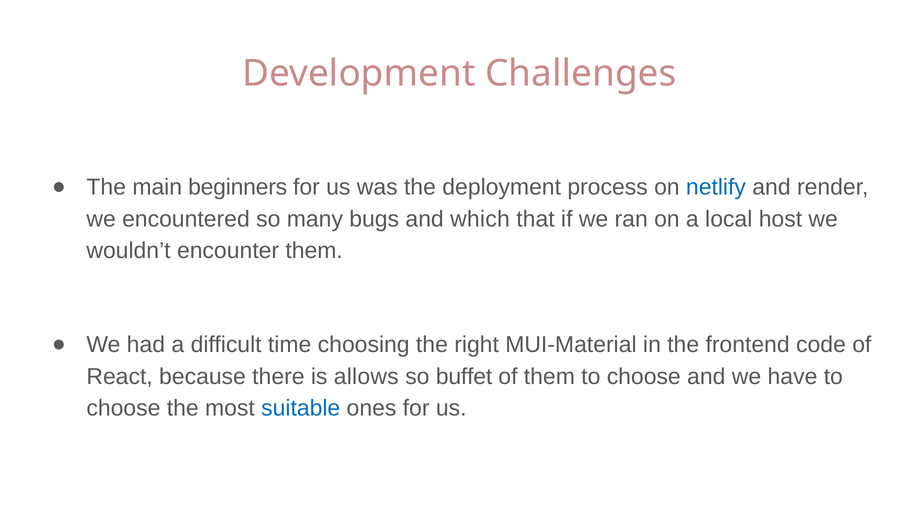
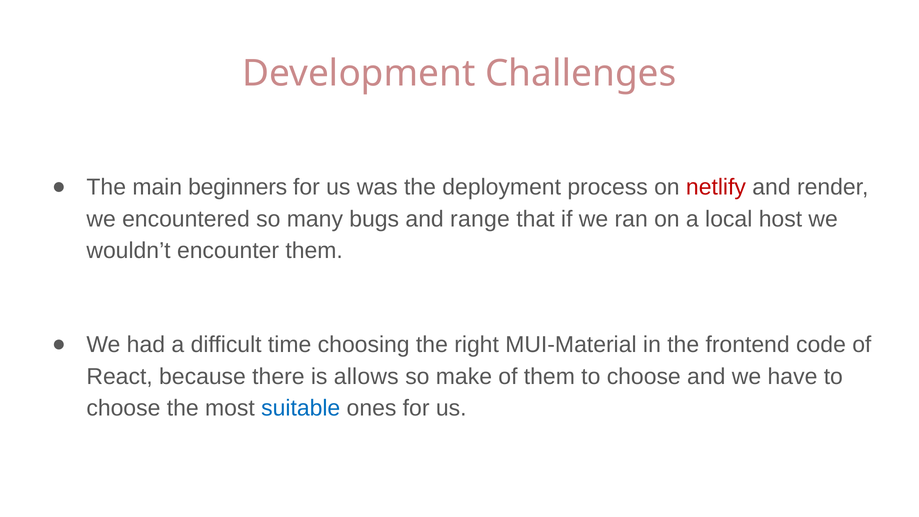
netlify colour: blue -> red (716, 187)
which: which -> range (480, 219)
buffet: buffet -> make (464, 376)
